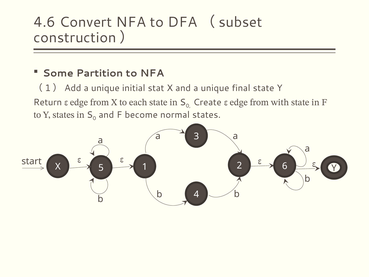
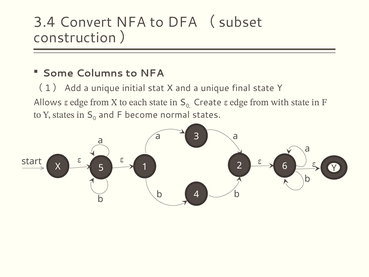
4.6: 4.6 -> 3.4 (45, 22)
Partition: Partition -> Columns (100, 73)
Return: Return -> Allows (48, 102)
